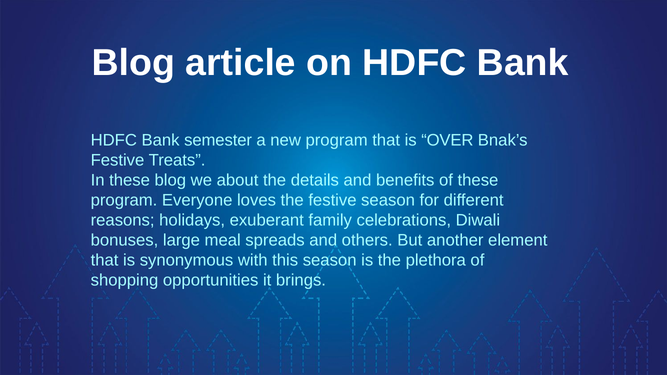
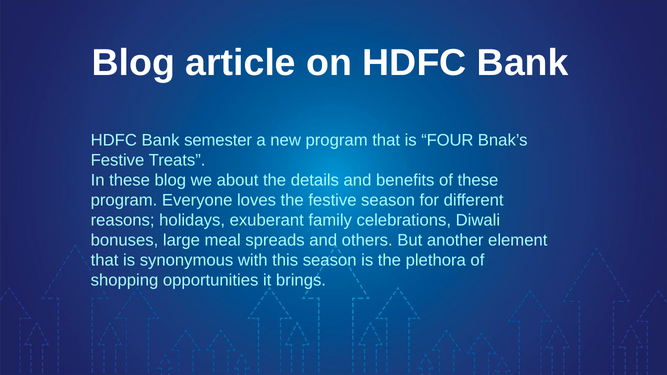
OVER: OVER -> FOUR (447, 140)
